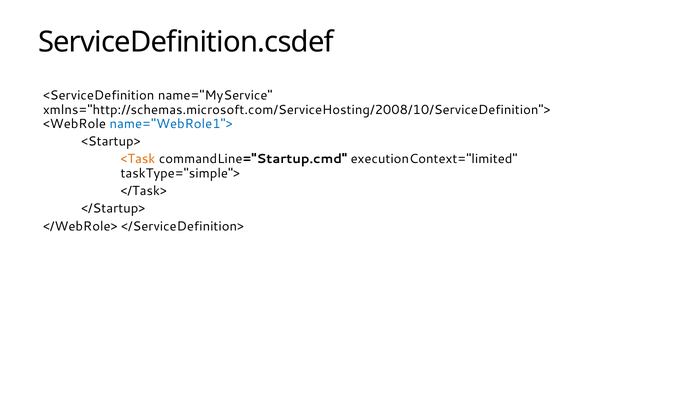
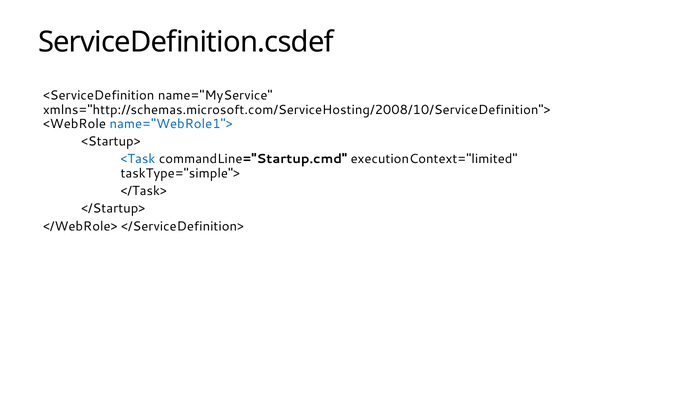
<Task colour: orange -> blue (138, 159)
